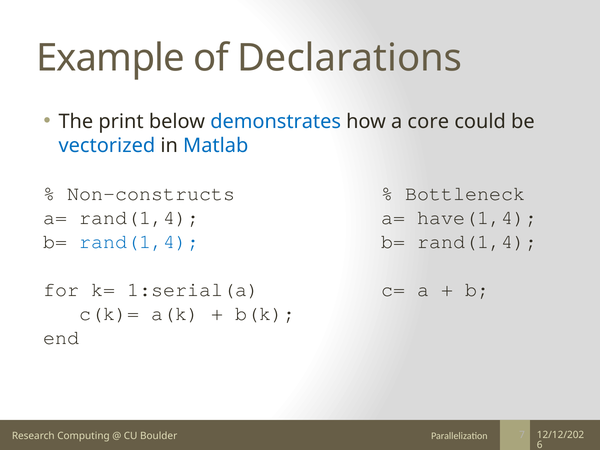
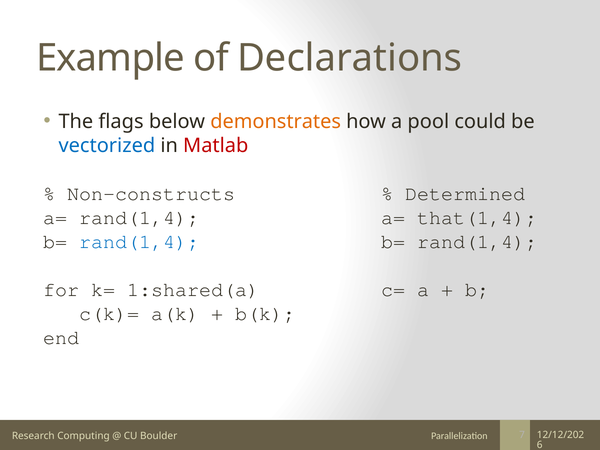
print: print -> flags (121, 121)
demonstrates colour: blue -> orange (276, 121)
core: core -> pool (428, 121)
Matlab colour: blue -> red (216, 145)
Bottleneck: Bottleneck -> Determined (465, 194)
have(1,4: have(1,4 -> that(1,4 (477, 218)
1:serial(a: 1:serial(a -> 1:shared(a (193, 290)
